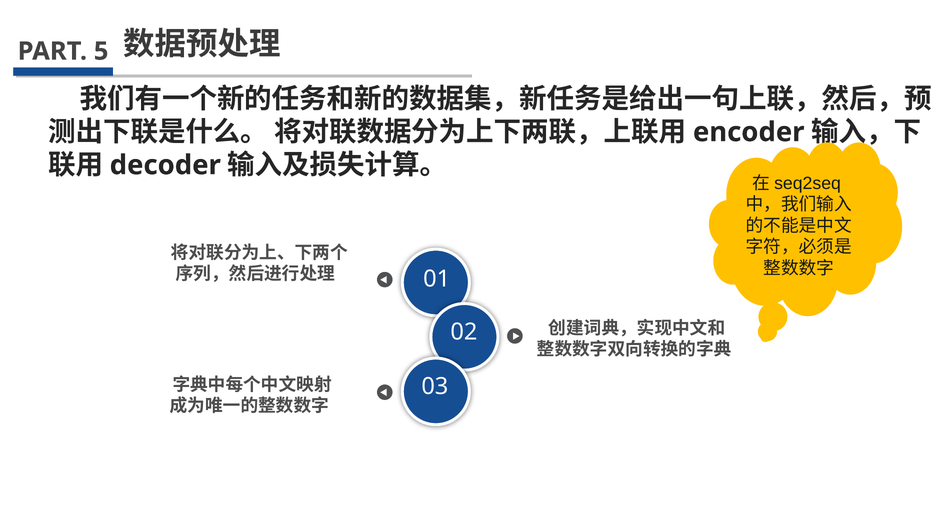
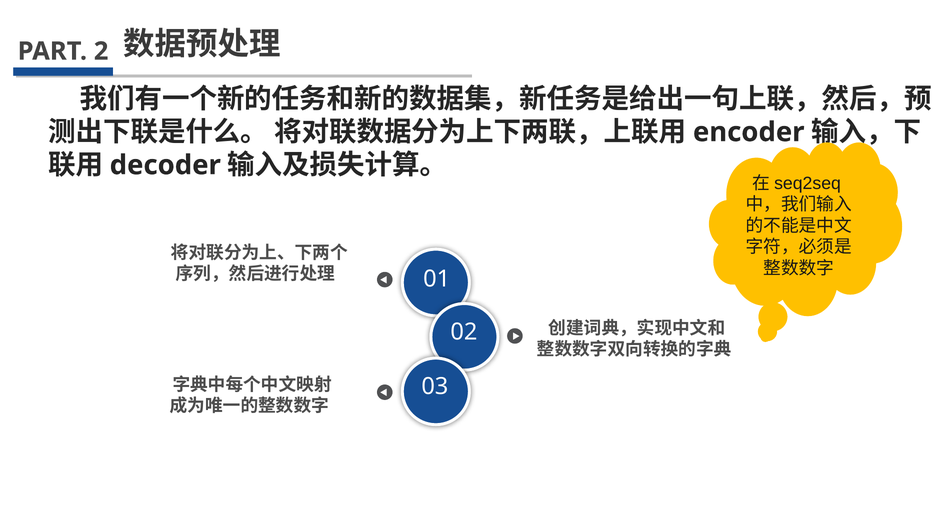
5: 5 -> 2 (101, 51)
